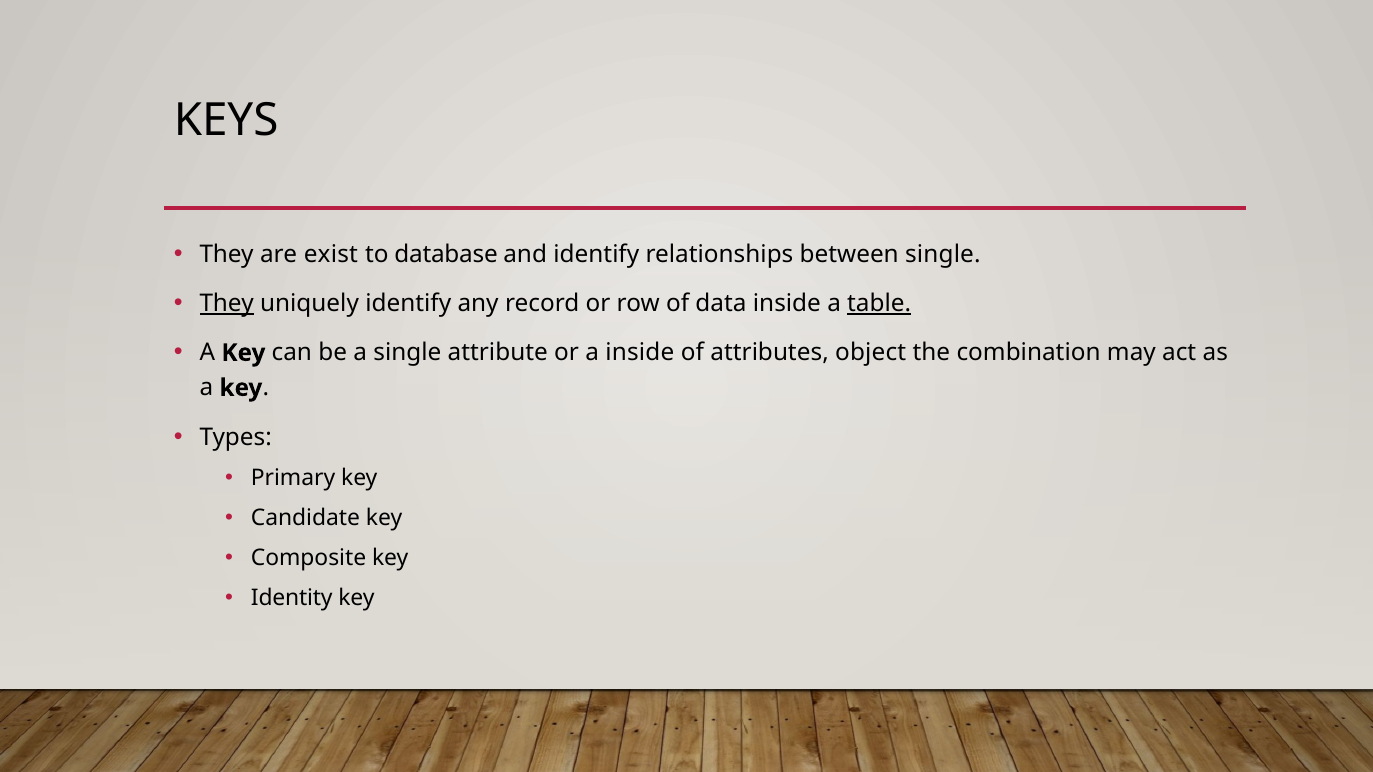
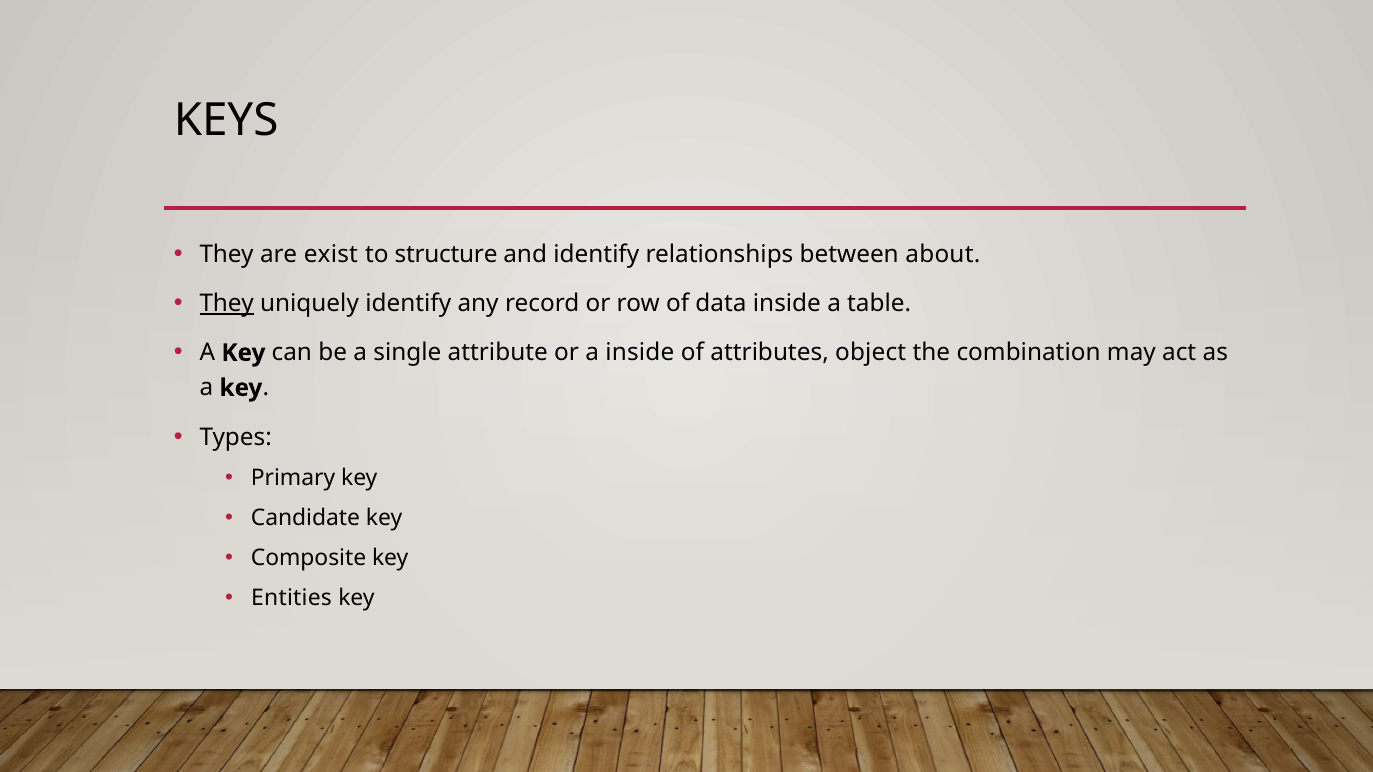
database: database -> structure (446, 254)
between single: single -> about (943, 254)
table underline: present -> none (879, 304)
Identity: Identity -> Entities (292, 598)
